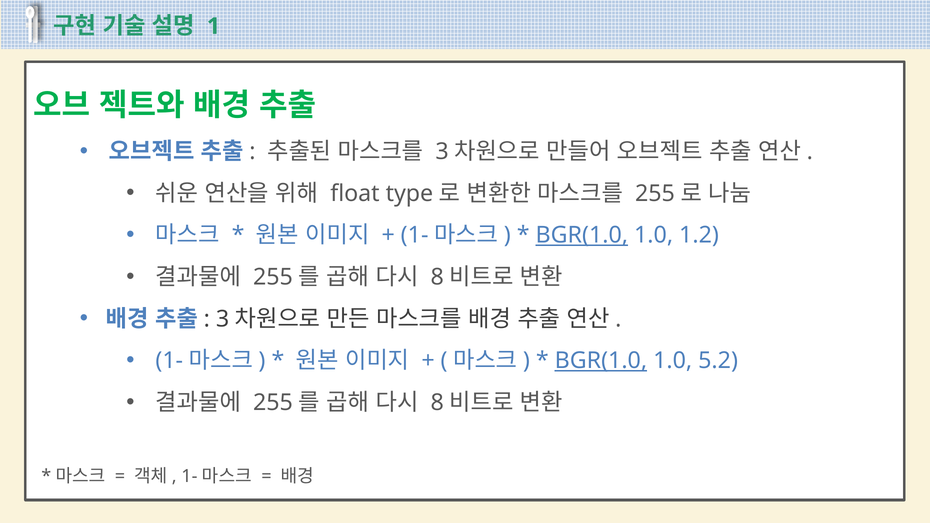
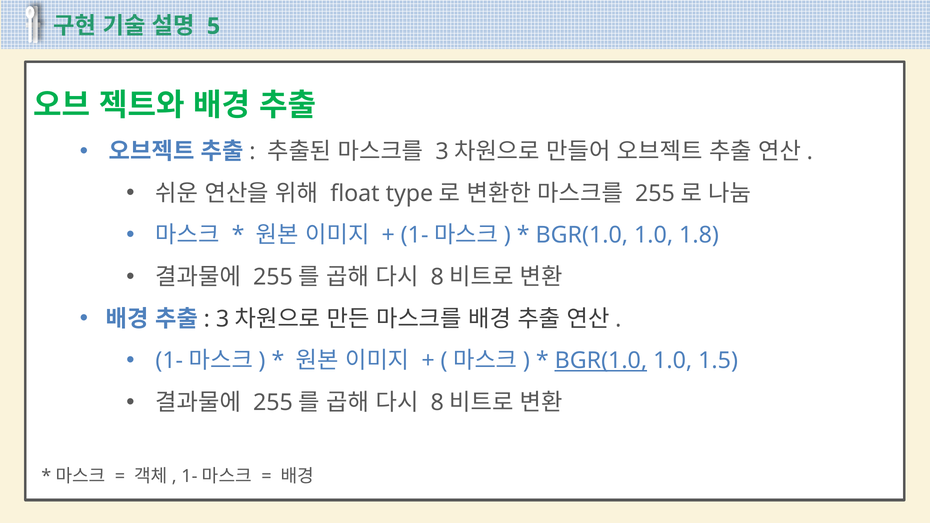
1: 1 -> 5 (213, 26)
BGR(1.0 underline: present -> none (582, 235)
1.2: 1.2 -> 1.8 (699, 235)
5.2: 5.2 -> 1.5 (718, 361)
